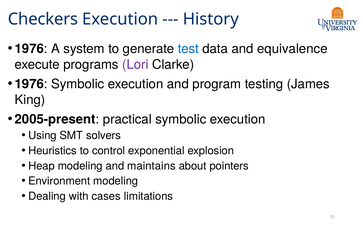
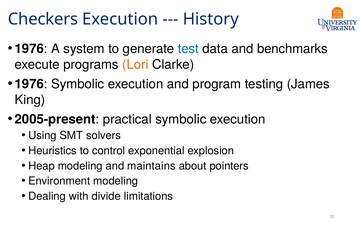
equivalence: equivalence -> benchmarks (292, 49)
Lori colour: purple -> orange (135, 64)
cases: cases -> divide (106, 196)
